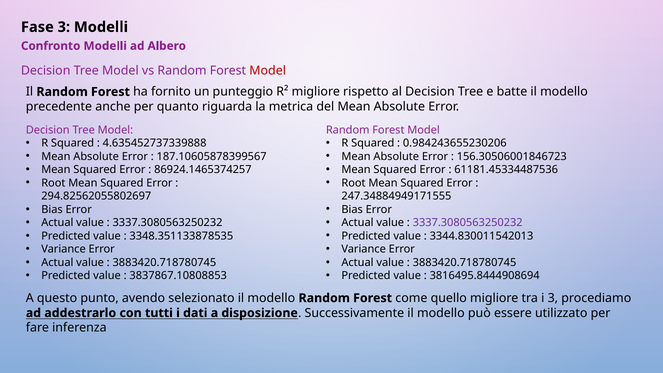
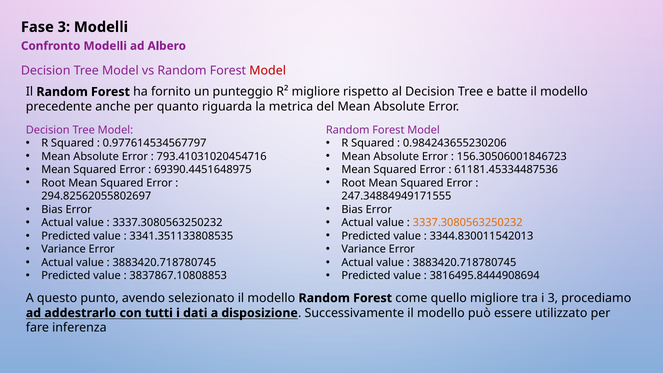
4.635452737339888: 4.635452737339888 -> 0.977614534567797 (155, 143)
187.10605878399567: 187.10605878399567 -> 793.41031020454716 (212, 156)
86924.1465374257: 86924.1465374257 -> 69390.4451648975 (203, 170)
3337.3080563250232 colour: purple -> orange (468, 223)
3348.351133878535: 3348.351133878535 -> 3341.351133808535 (181, 236)
